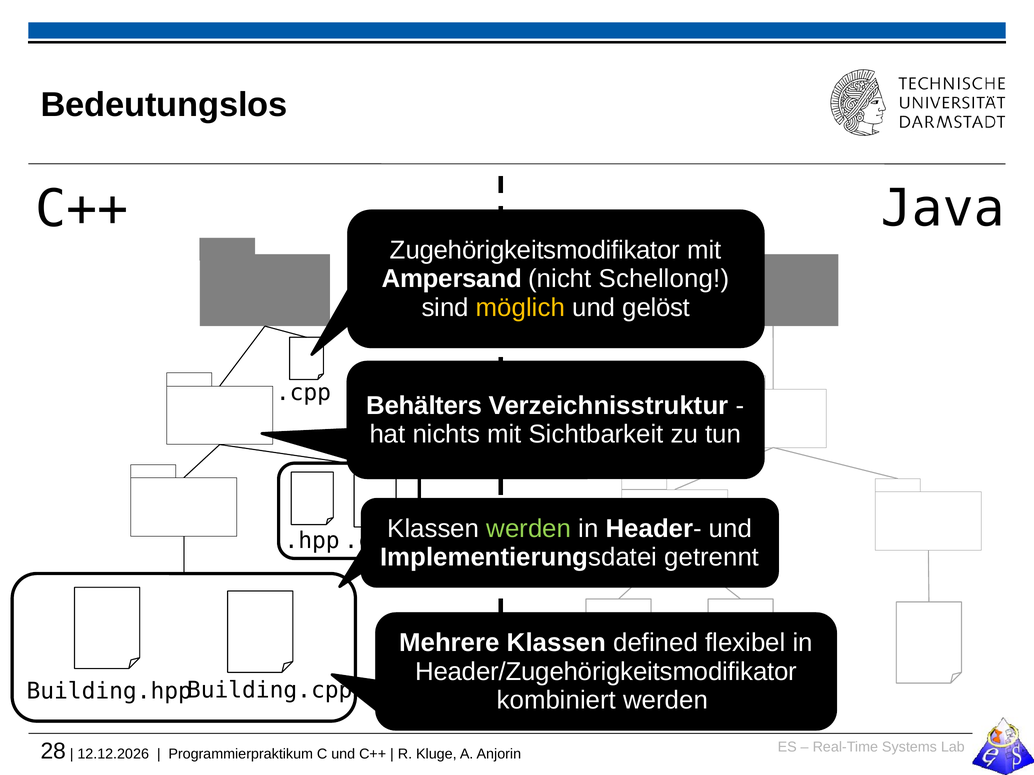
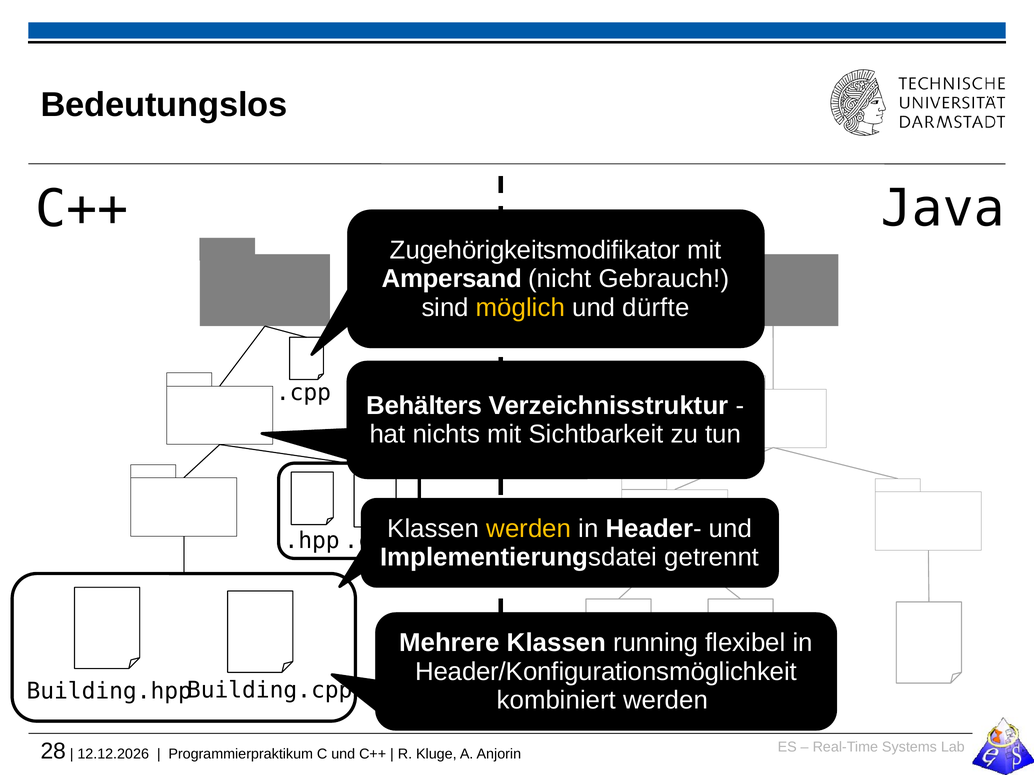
Schellong: Schellong -> Gebrauch (664, 279)
gelöst: gelöst -> dürfte (656, 308)
werden colour: light green -> yellow (529, 529)
defined: defined -> running (656, 643)
Header/Zugehörigkeitsmodifikator: Header/Zugehörigkeitsmodifikator -> Header/Konfigurationsmöglichkeit (606, 672)
